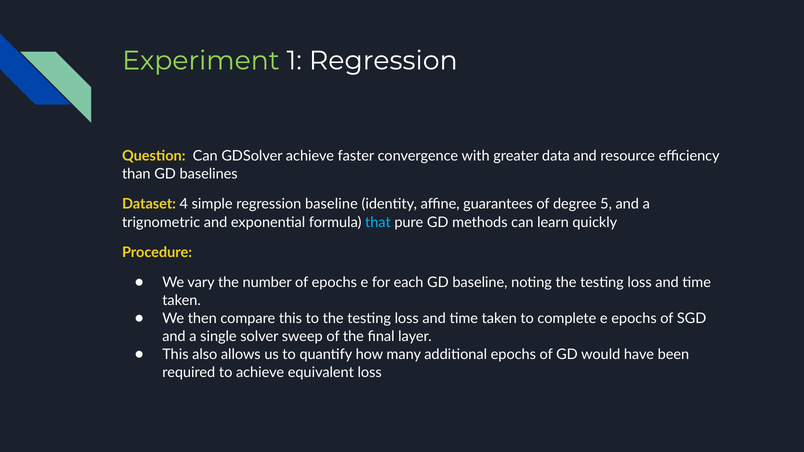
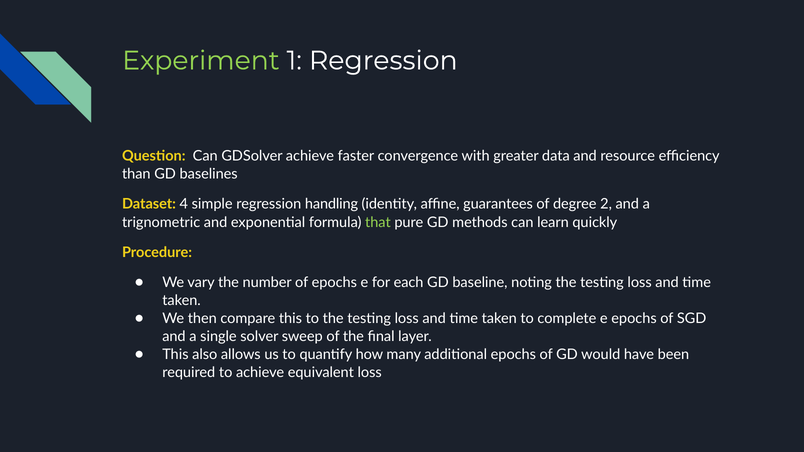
regression baseline: baseline -> handling (332, 204)
5: 5 -> 2 (606, 204)
that colour: light blue -> light green (378, 222)
